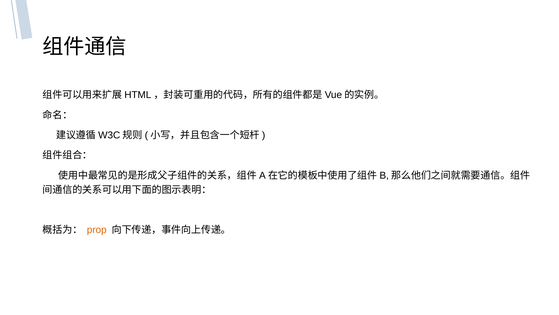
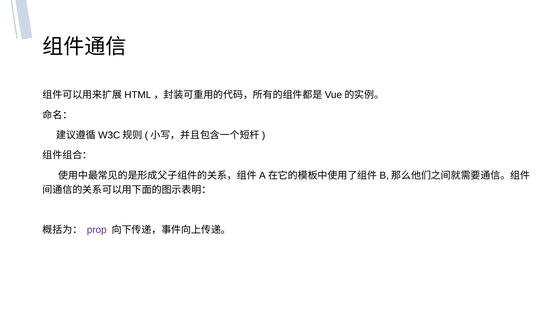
prop colour: orange -> purple (97, 230)
